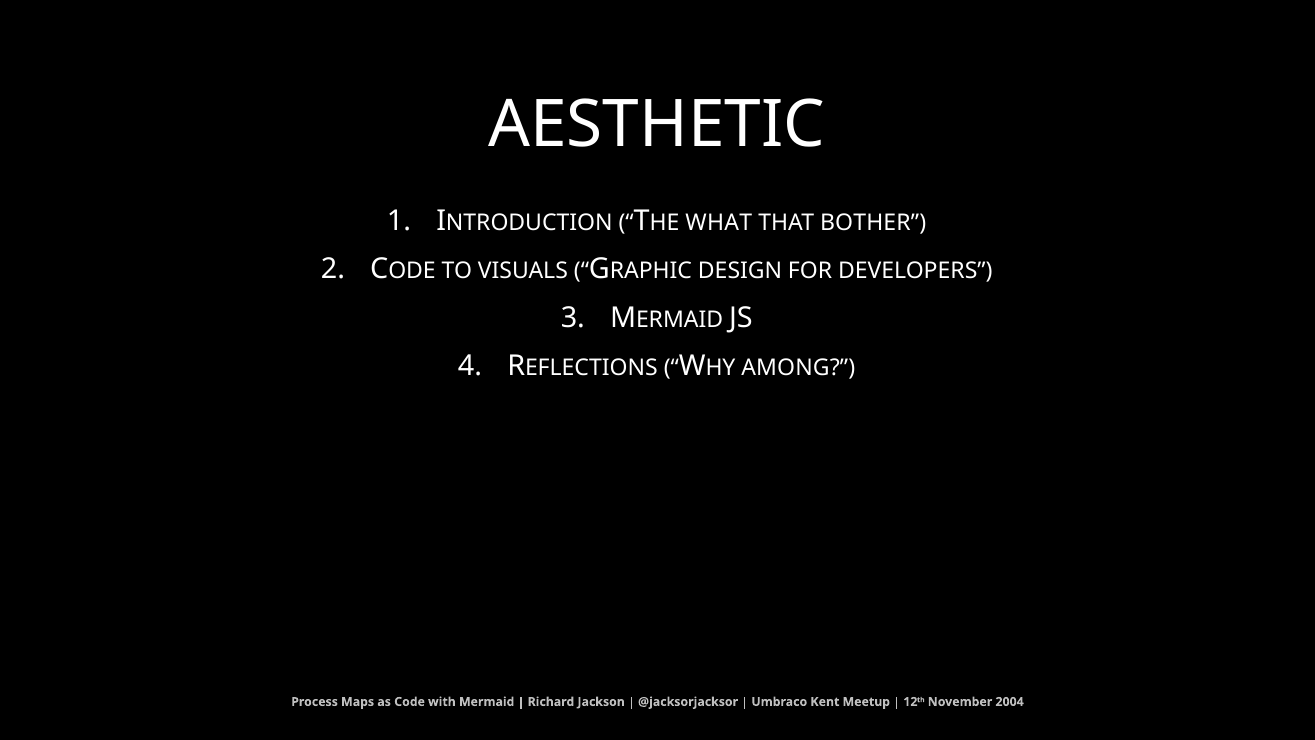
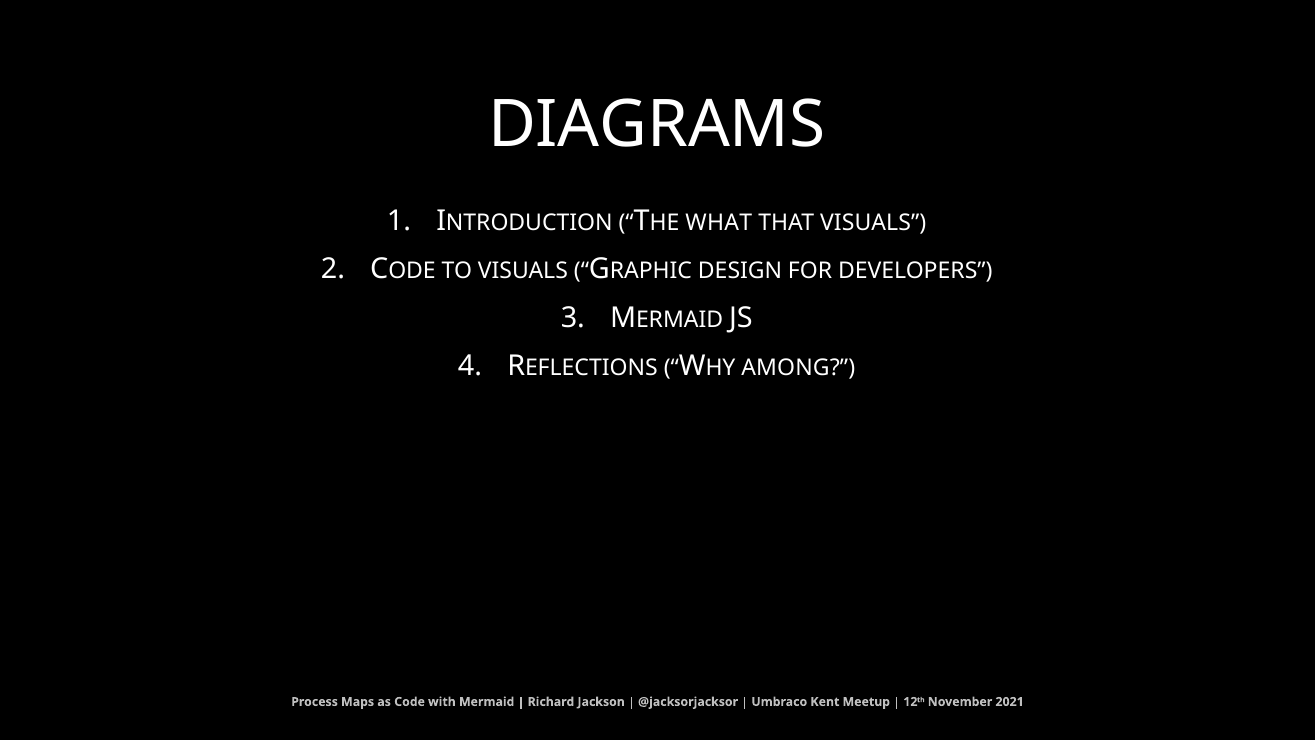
AESTHETIC: AESTHETIC -> DIAGRAMS (657, 125)
THAT BOTHER: BOTHER -> VISUALS (873, 223)
2004: 2004 -> 2021 (1010, 702)
